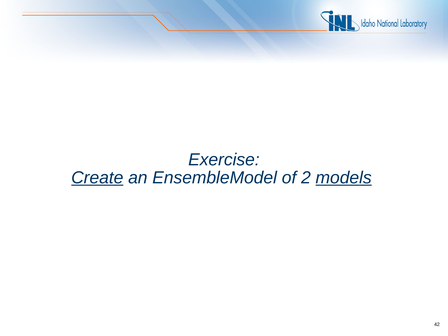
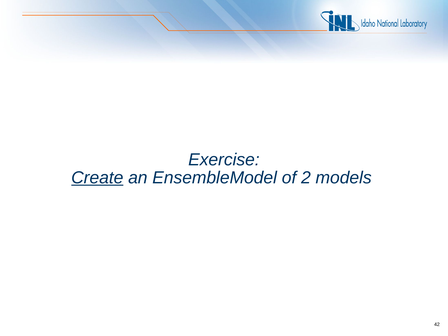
models underline: present -> none (344, 178)
